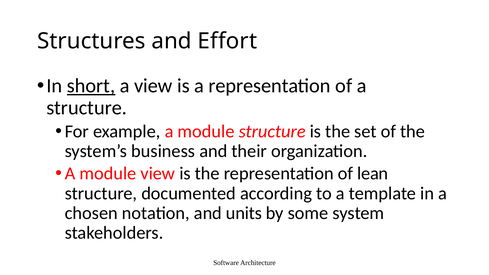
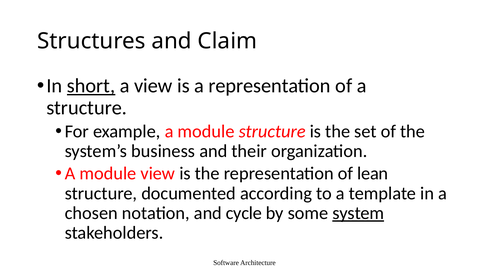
Effort: Effort -> Claim (227, 41)
units: units -> cycle (244, 213)
system underline: none -> present (358, 213)
